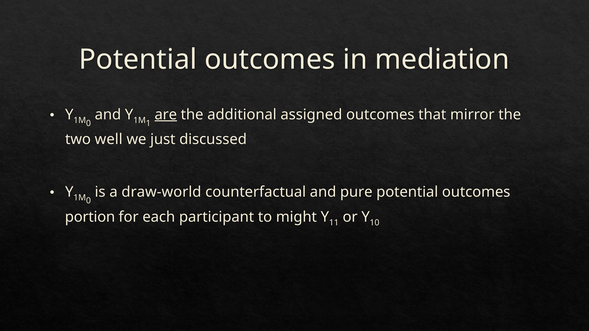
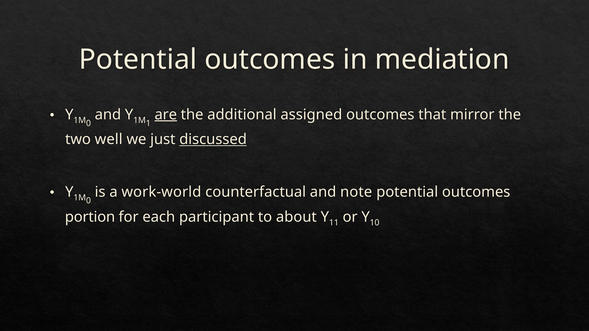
discussed underline: none -> present (213, 139)
draw-world: draw-world -> work-world (161, 192)
pure: pure -> note (356, 192)
might: might -> about (296, 217)
